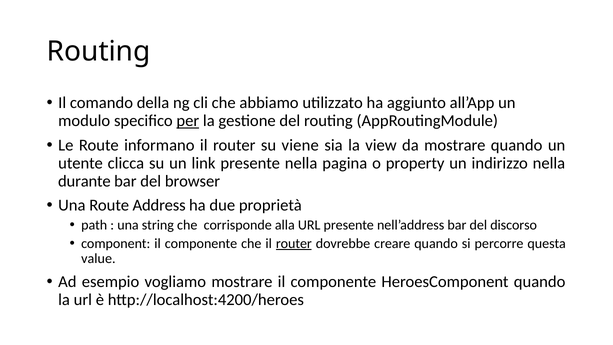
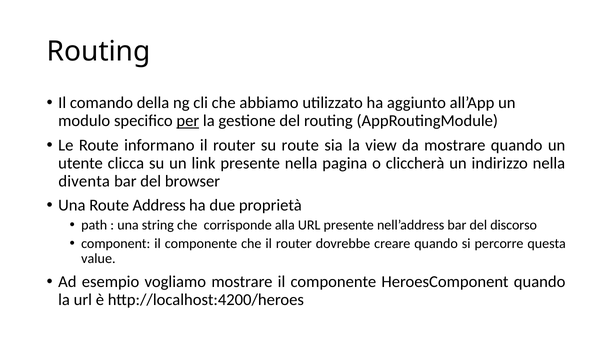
su viene: viene -> route (300, 145)
property: property -> cliccherà (415, 163)
durante: durante -> diventa (84, 181)
router underline: present -> none (294, 243)
